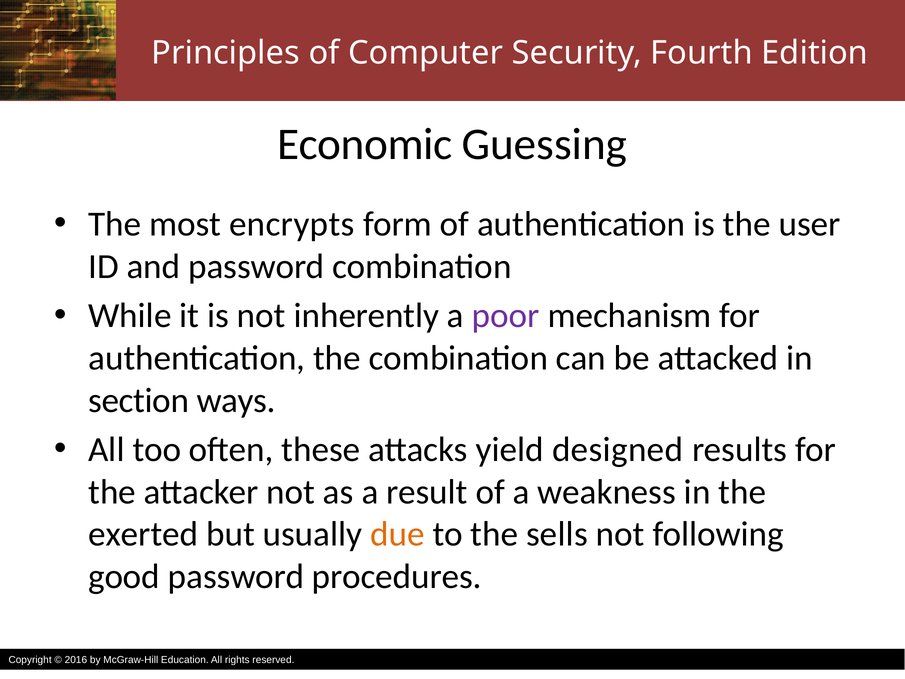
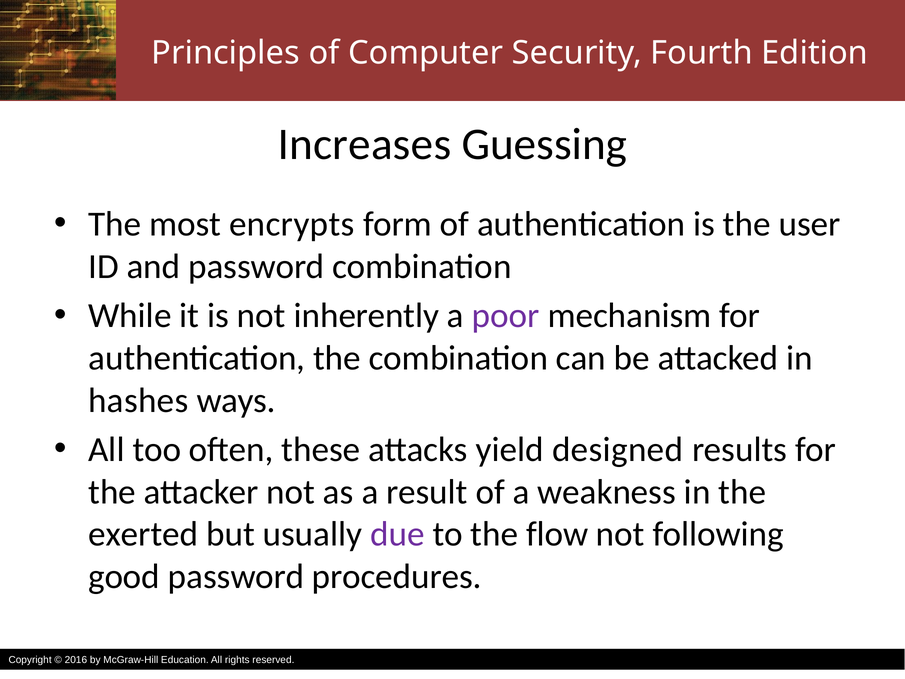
Economic: Economic -> Increases (364, 144)
section: section -> hashes (138, 400)
due colour: orange -> purple (397, 534)
sells: sells -> flow (557, 534)
